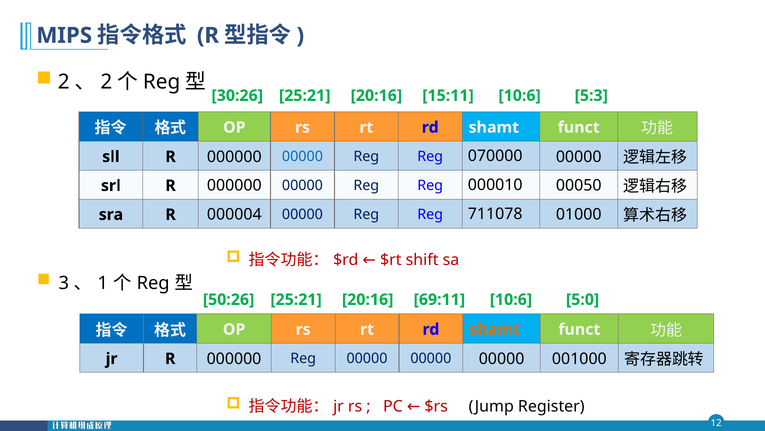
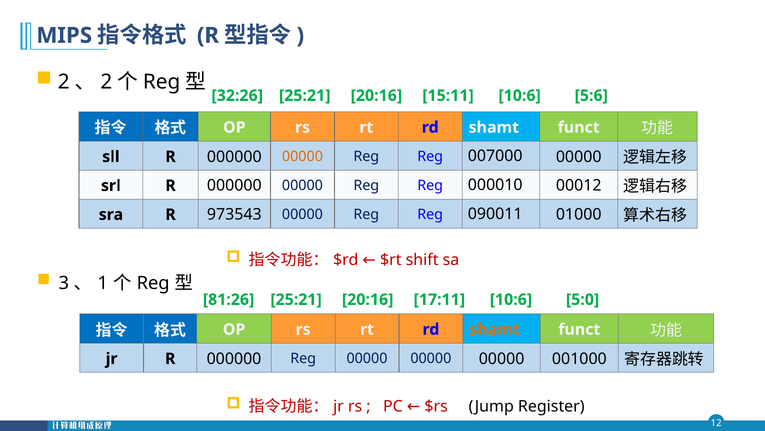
30:26: 30:26 -> 32:26 (237, 95)
5:3: 5:3 -> 5:6 (591, 95)
00000 colour: blue -> orange (302, 156)
070000: 070000 -> 007000 (495, 156)
00050: 00050 -> 00012 (579, 185)
000004: 000004 -> 973543 (234, 214)
711078: 711078 -> 090011 (495, 214)
50:26: 50:26 -> 81:26 (229, 299)
69:11: 69:11 -> 17:11 (439, 299)
